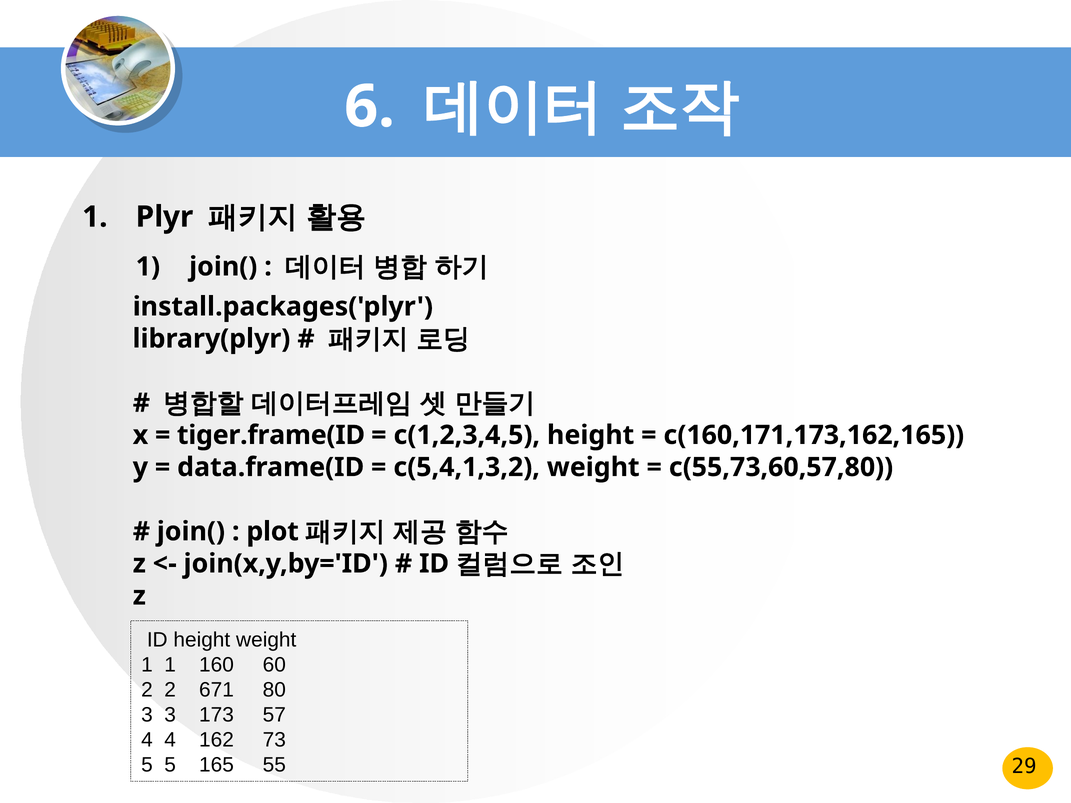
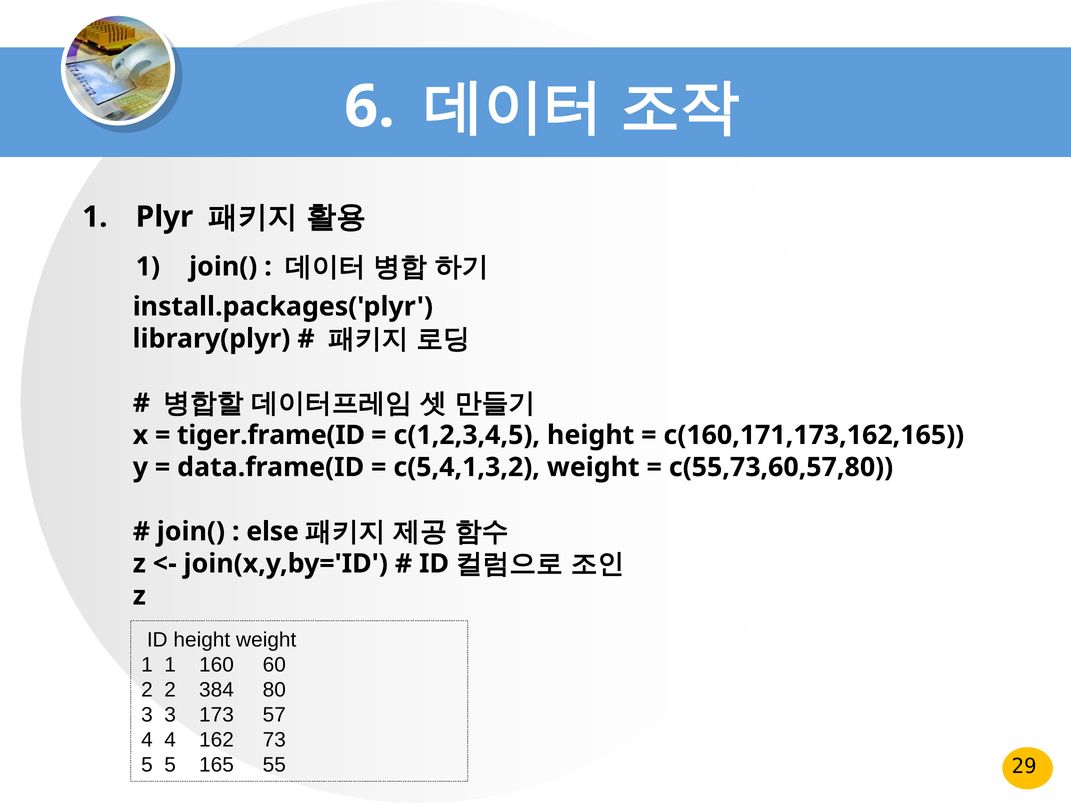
plot: plot -> else (273, 532)
671: 671 -> 384 (216, 690)
